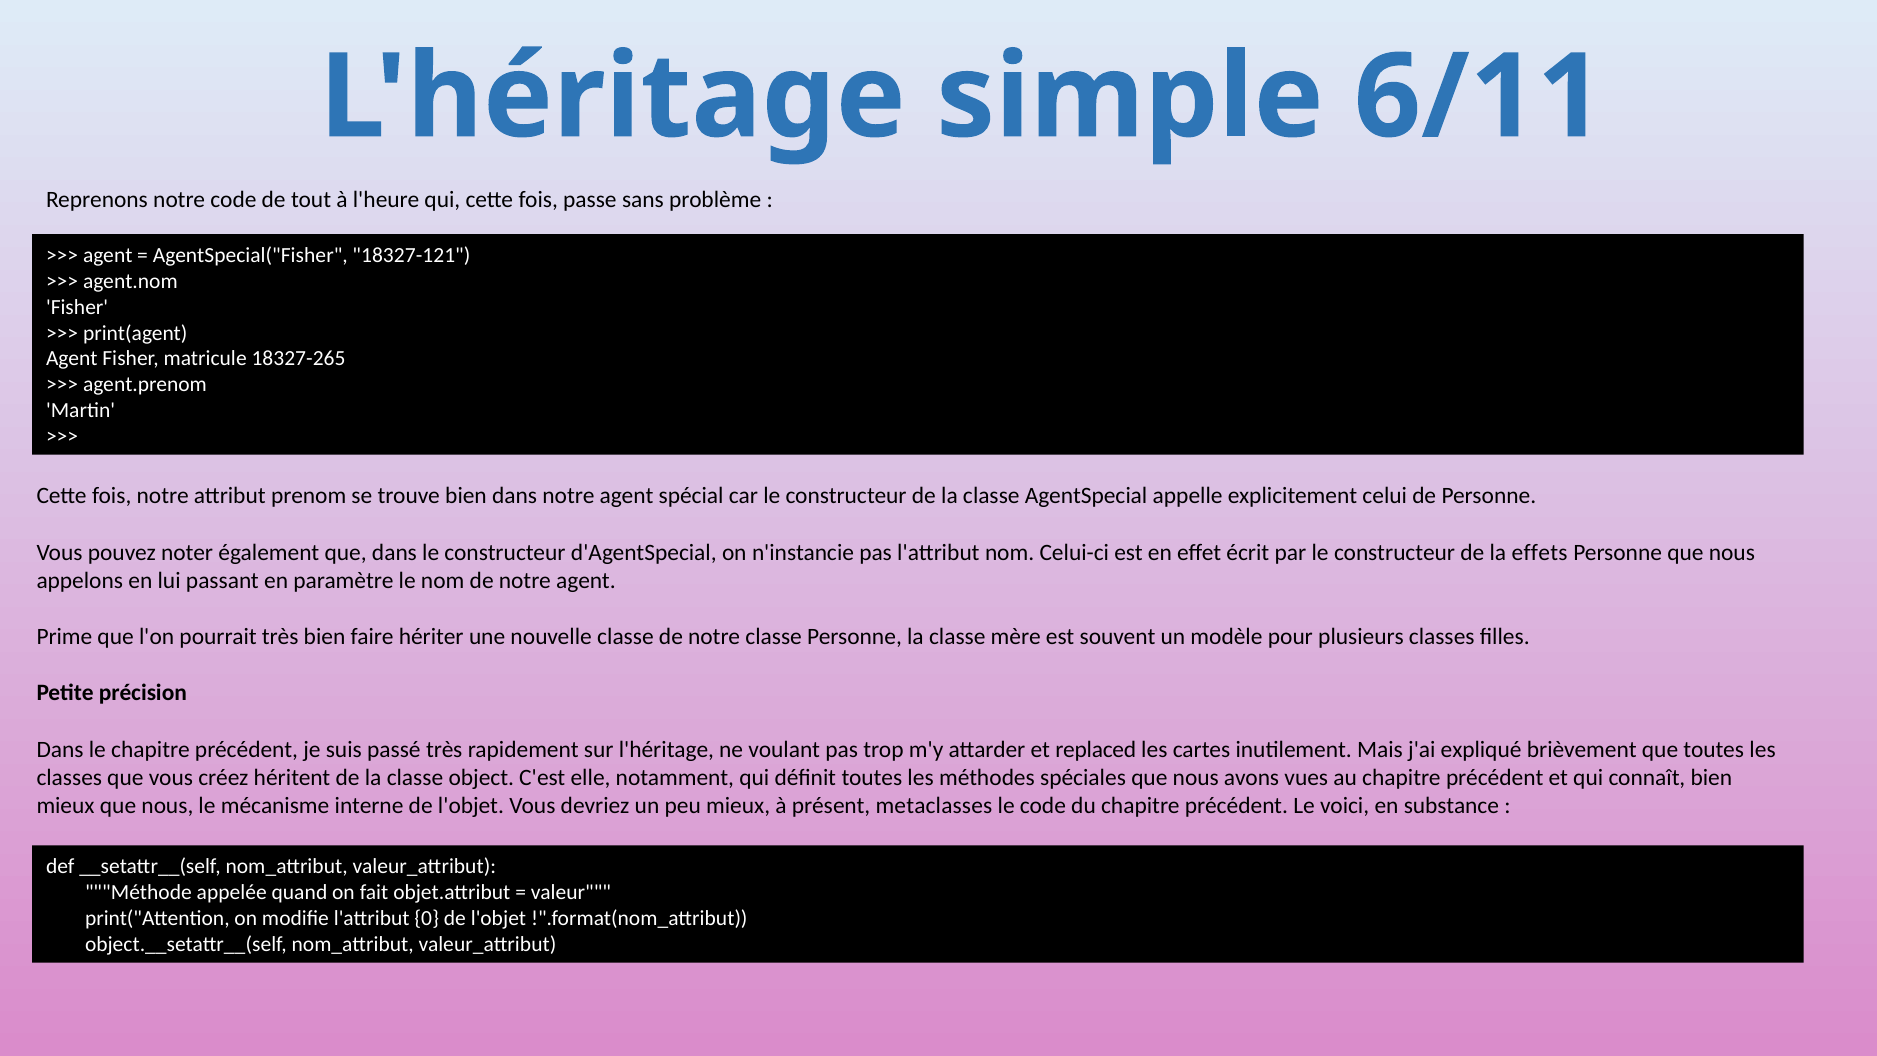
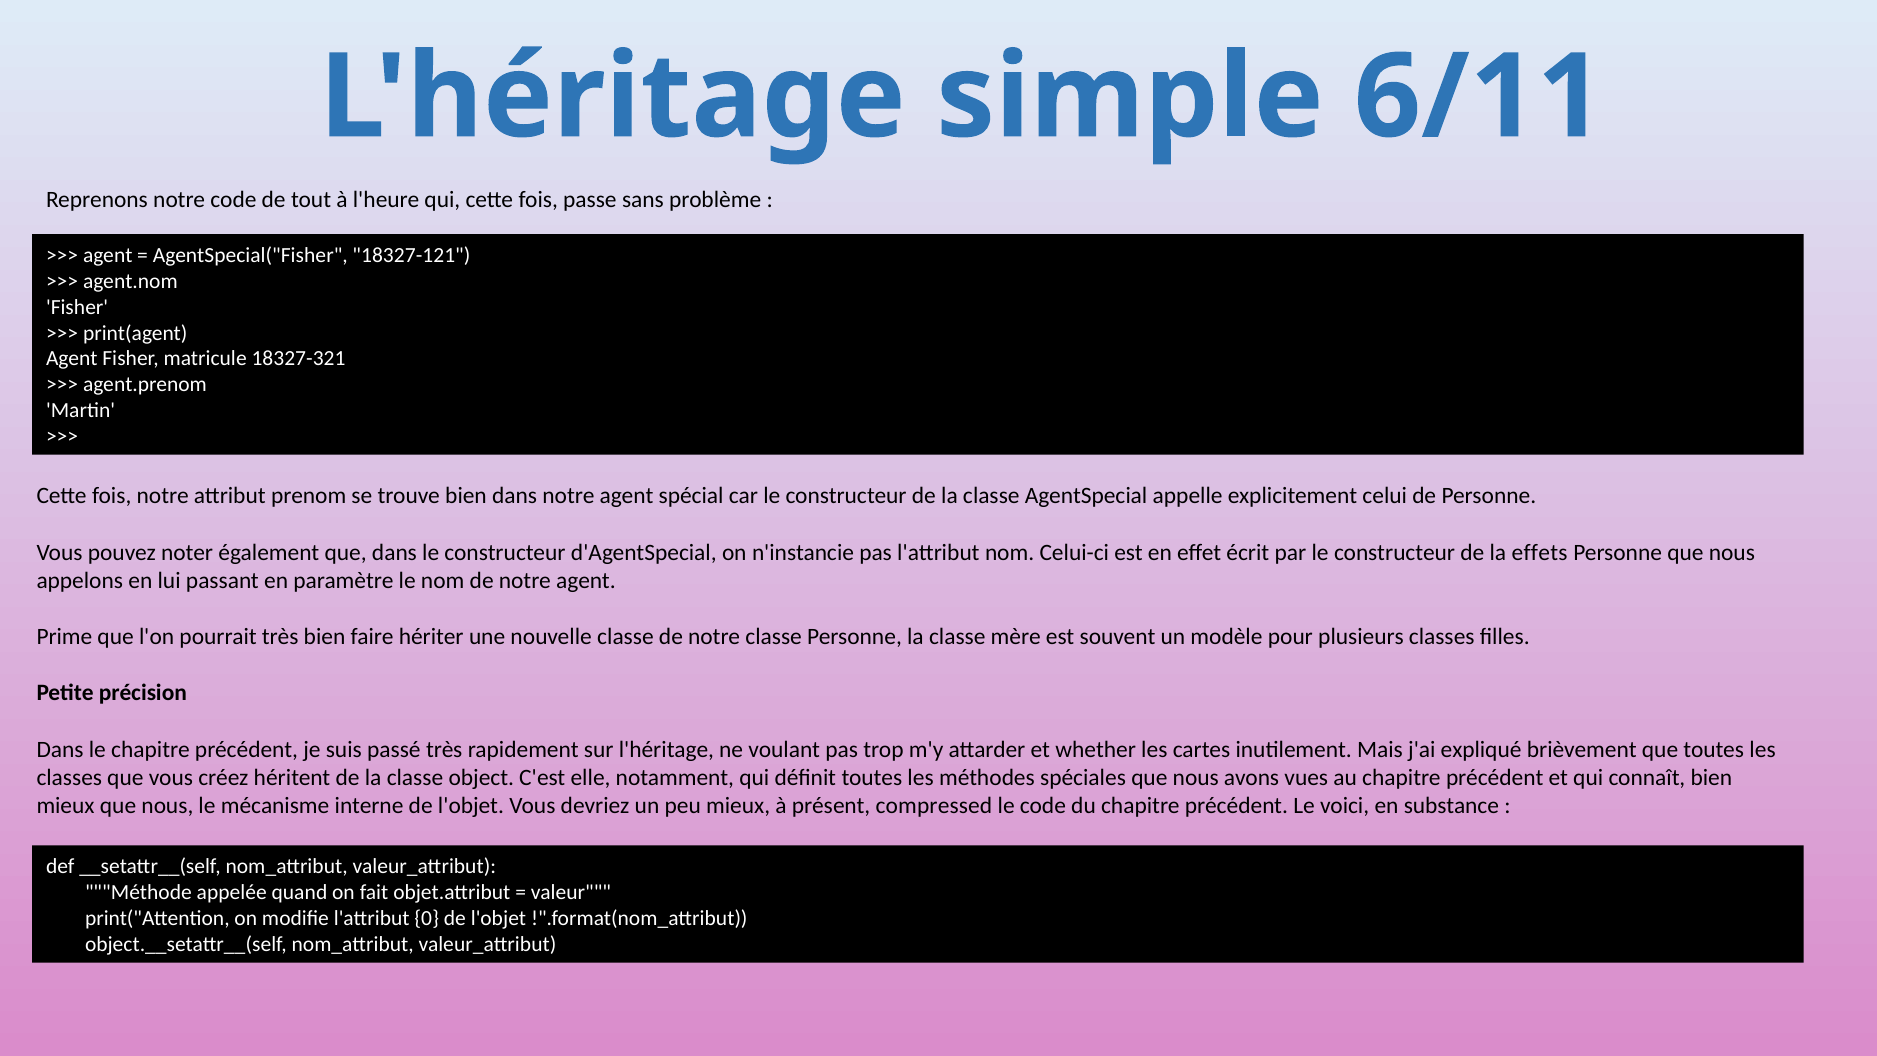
18327-265: 18327-265 -> 18327-321 (299, 359)
replaced: replaced -> whether (1096, 749)
metaclasses: metaclasses -> compressed (934, 806)
